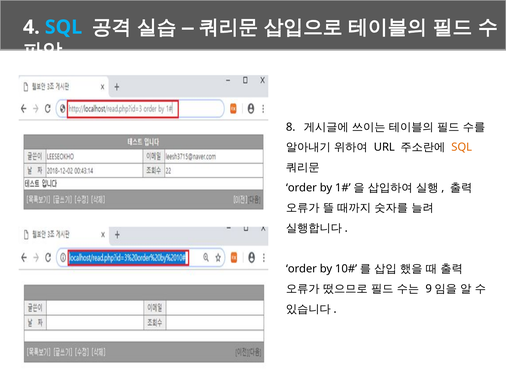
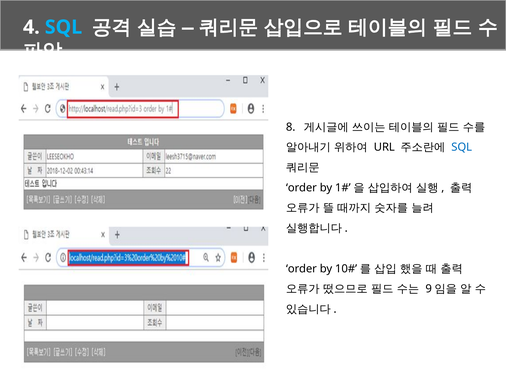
SQL colour: orange -> blue (462, 147)
